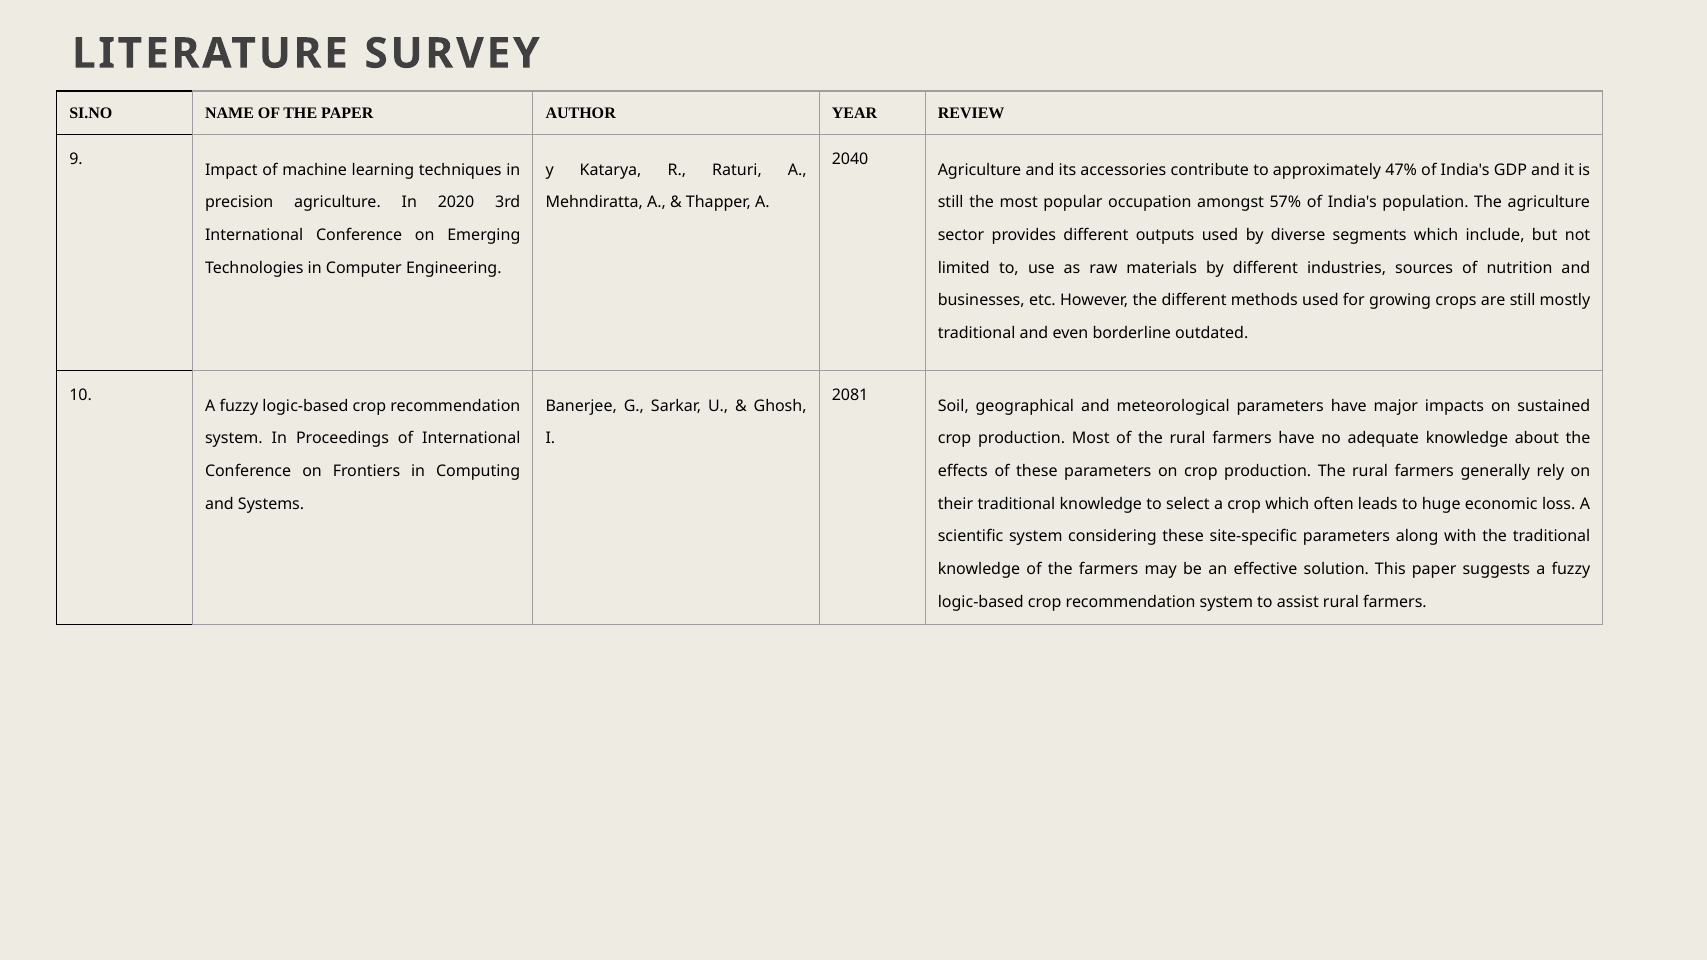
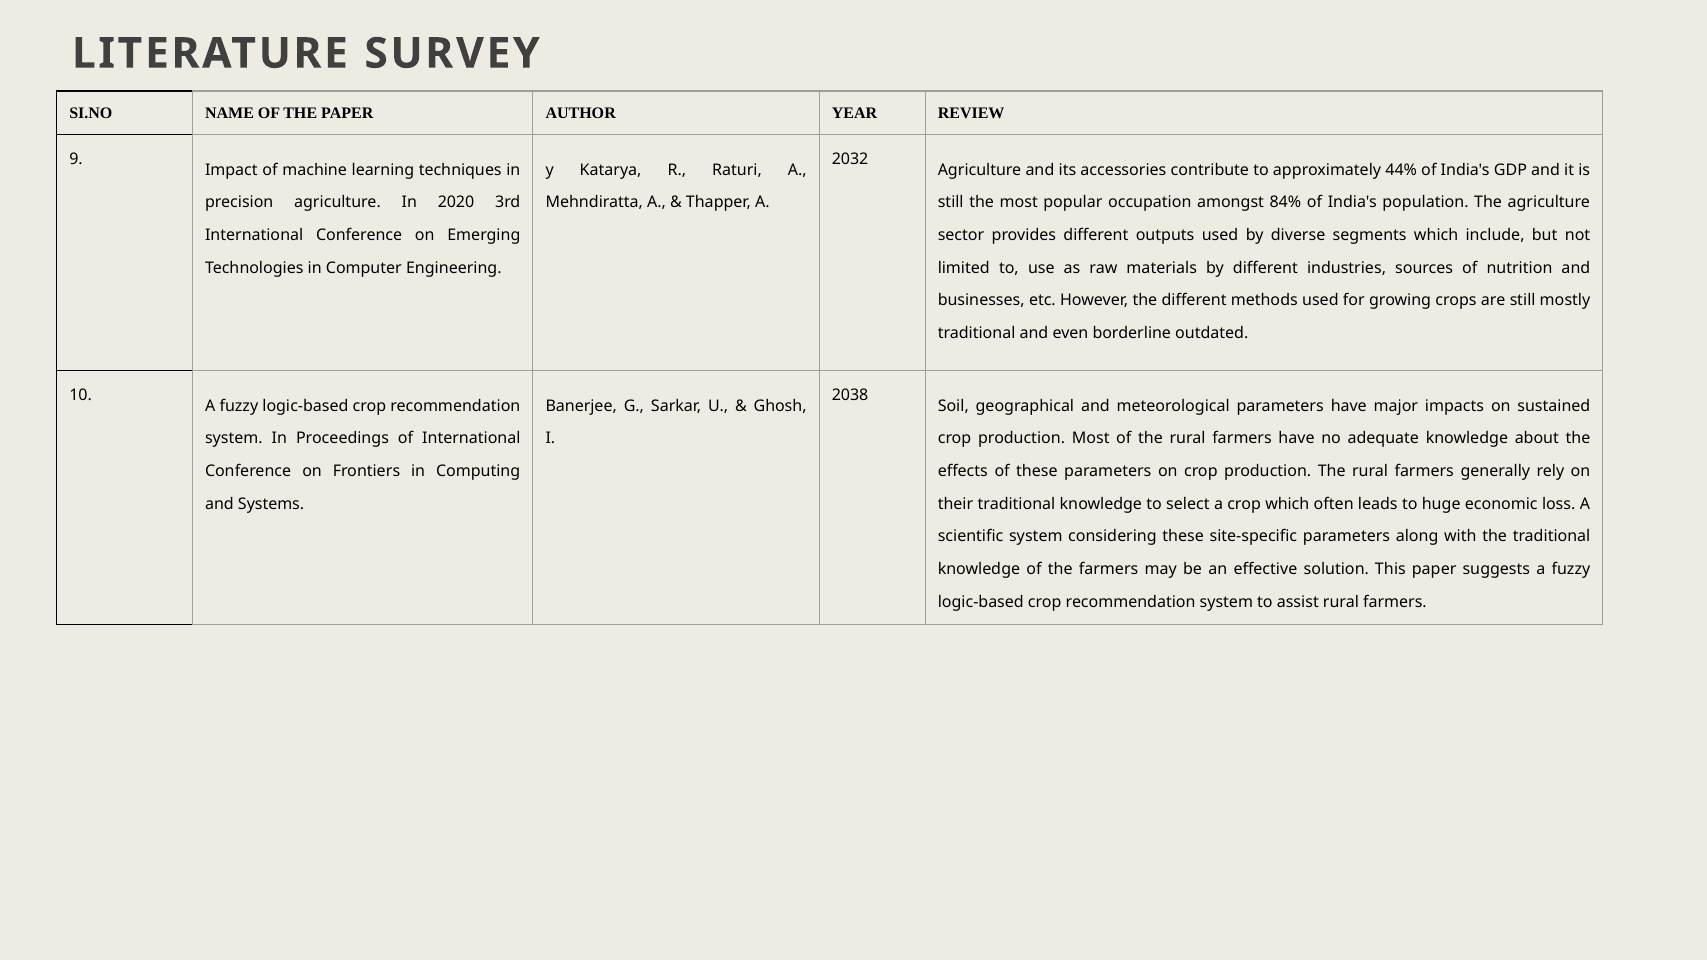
2040: 2040 -> 2032 (850, 159)
47%: 47% -> 44% (1401, 170)
57%: 57% -> 84% (1285, 202)
2081: 2081 -> 2038 (850, 395)
